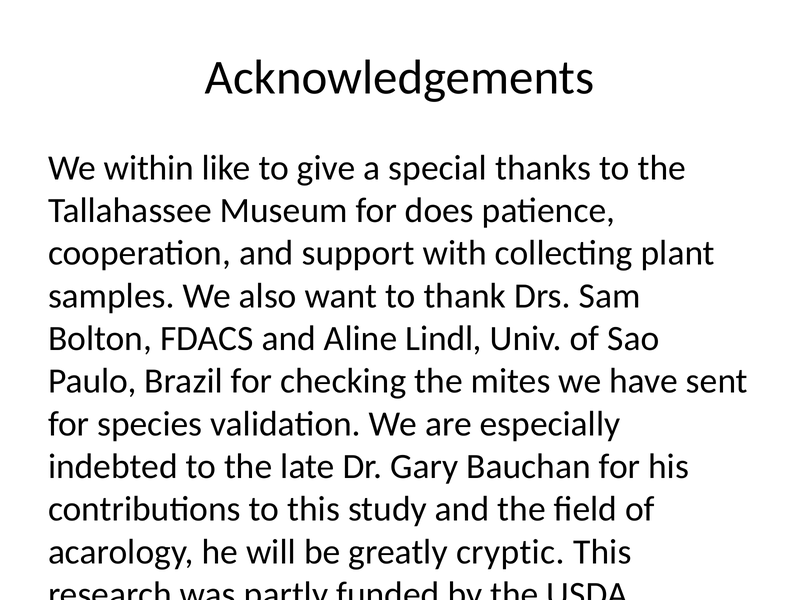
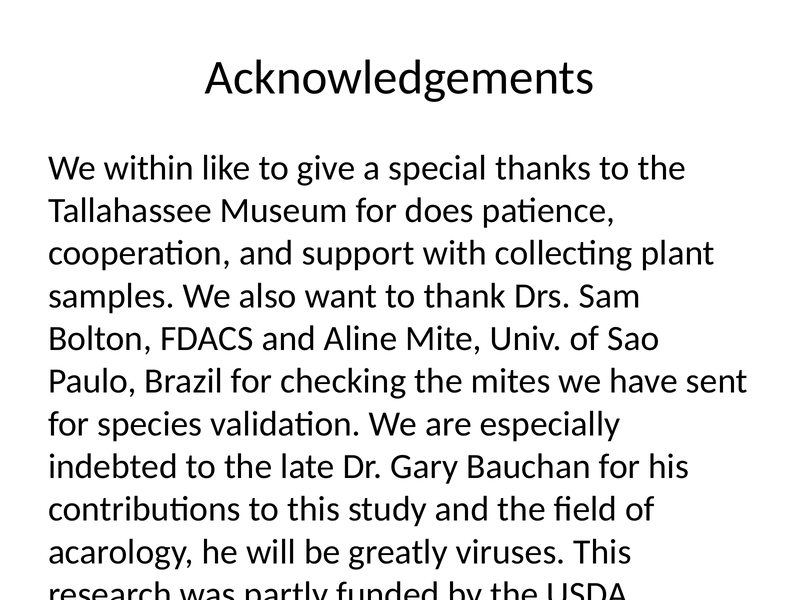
Lindl: Lindl -> Mite (444, 339)
cryptic: cryptic -> viruses (511, 552)
